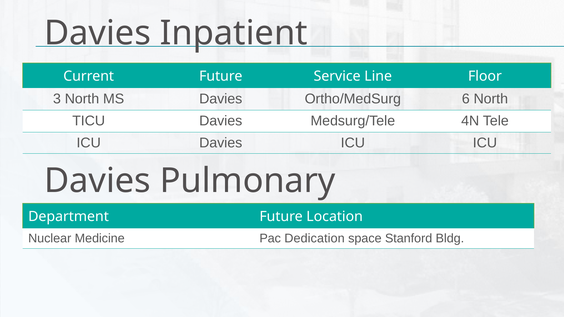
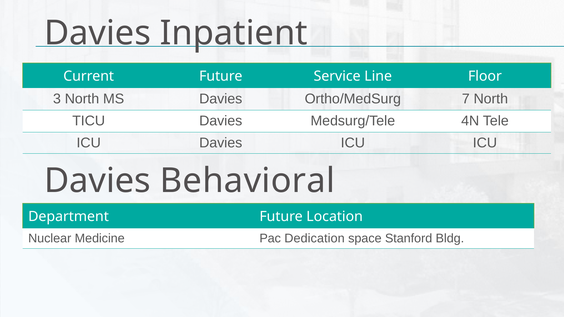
6: 6 -> 7 (466, 99)
Pulmonary: Pulmonary -> Behavioral (247, 181)
